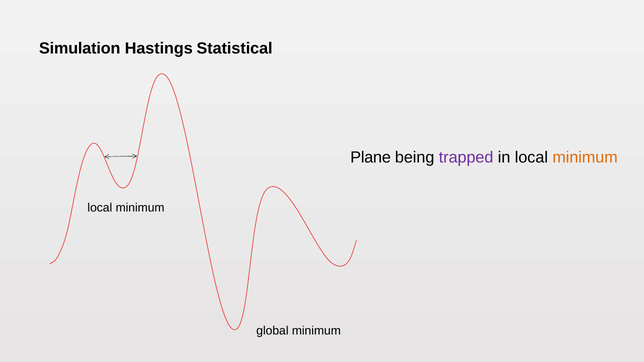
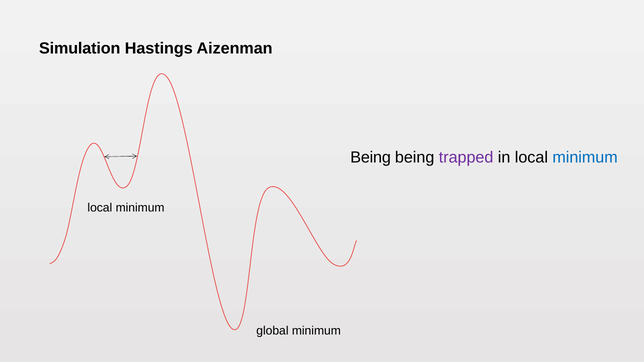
Statistical: Statistical -> Aizenman (235, 49)
Plane: Plane -> Being (371, 158)
minimum colour: orange -> blue (585, 158)
